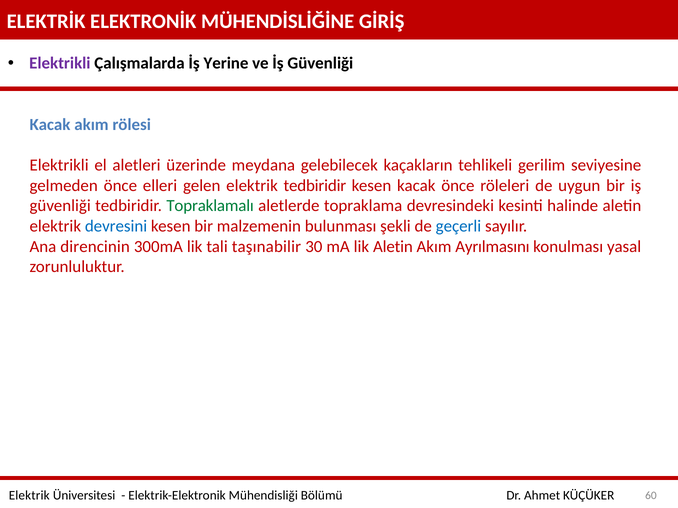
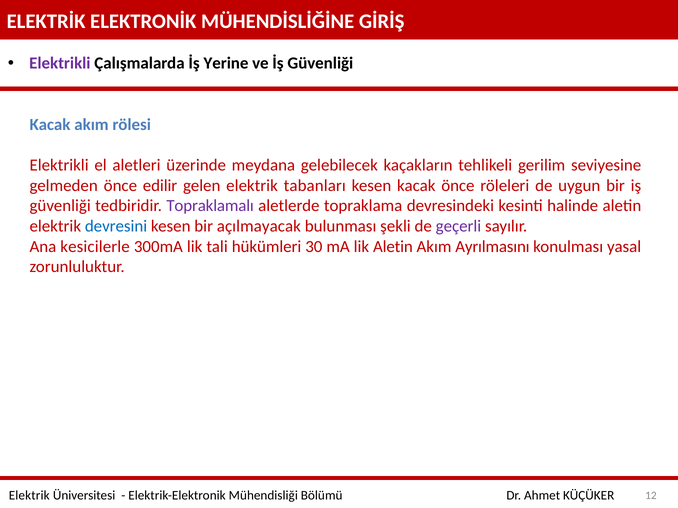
elleri: elleri -> edilir (160, 186)
elektrik tedbiridir: tedbiridir -> tabanları (315, 186)
Topraklamalı colour: green -> purple (210, 206)
malzemenin: malzemenin -> açılmayacak (259, 226)
geçerli colour: blue -> purple (458, 226)
direncinin: direncinin -> kesicilerle (95, 247)
taşınabilir: taşınabilir -> hükümleri (267, 247)
60: 60 -> 12 (651, 496)
